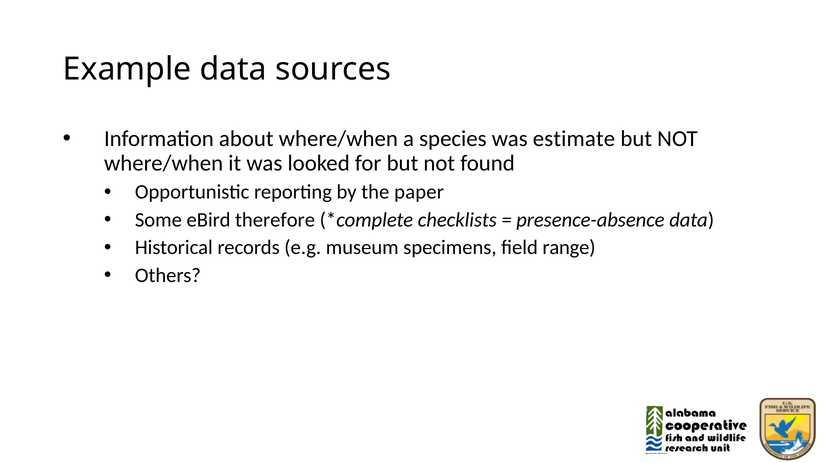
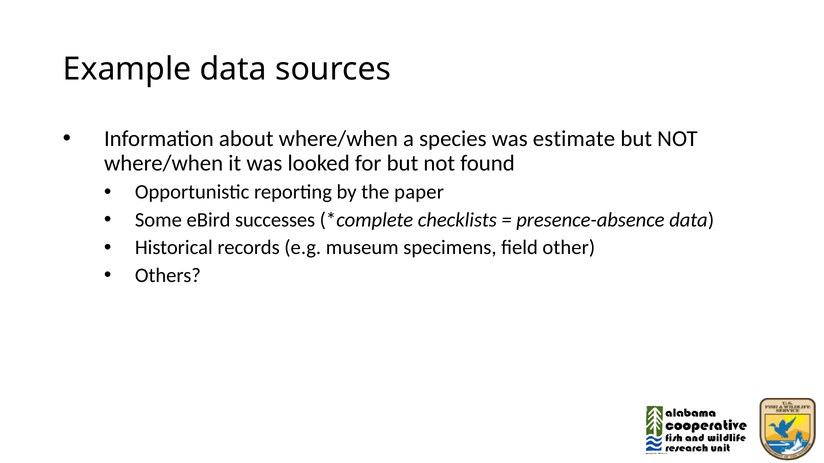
therefore: therefore -> successes (275, 220)
range: range -> other (569, 248)
